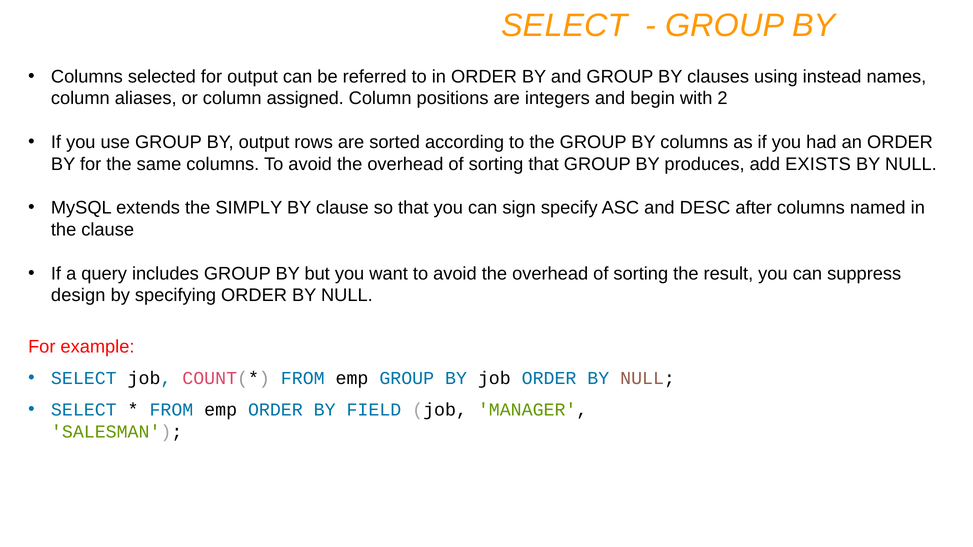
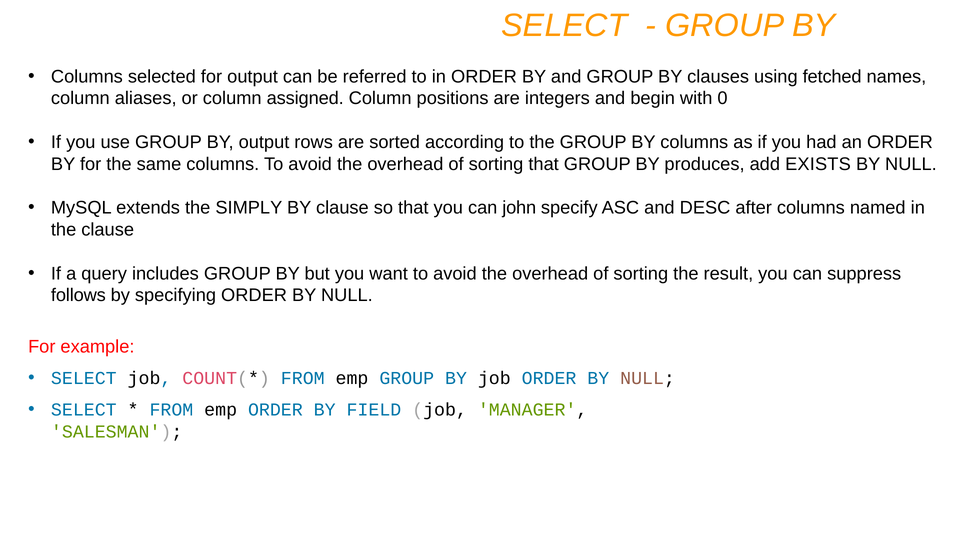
instead: instead -> fetched (832, 77)
2: 2 -> 0 (723, 98)
sign: sign -> john (519, 208)
design: design -> follows (78, 296)
